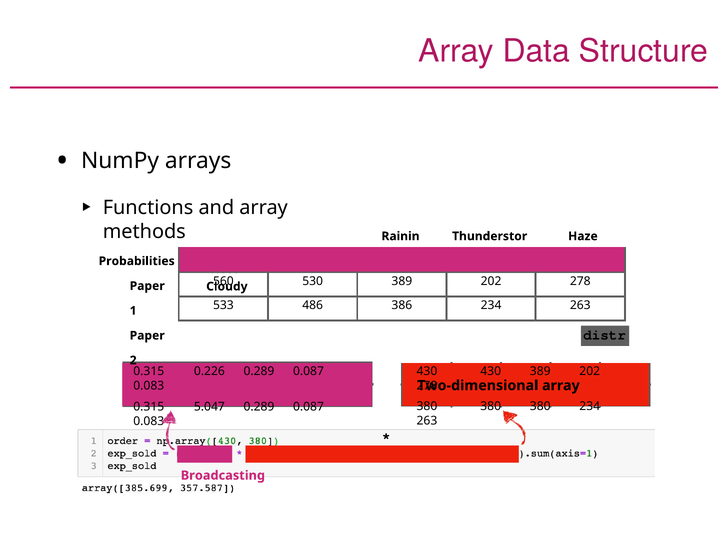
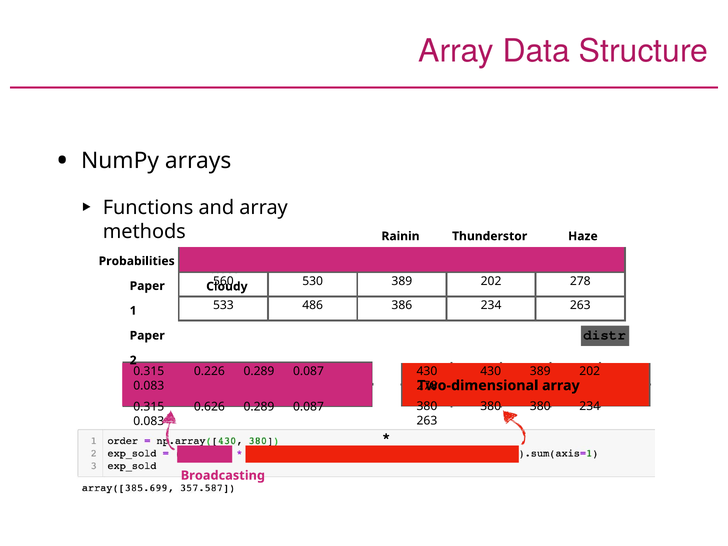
5.047: 5.047 -> 0.626 (209, 407)
